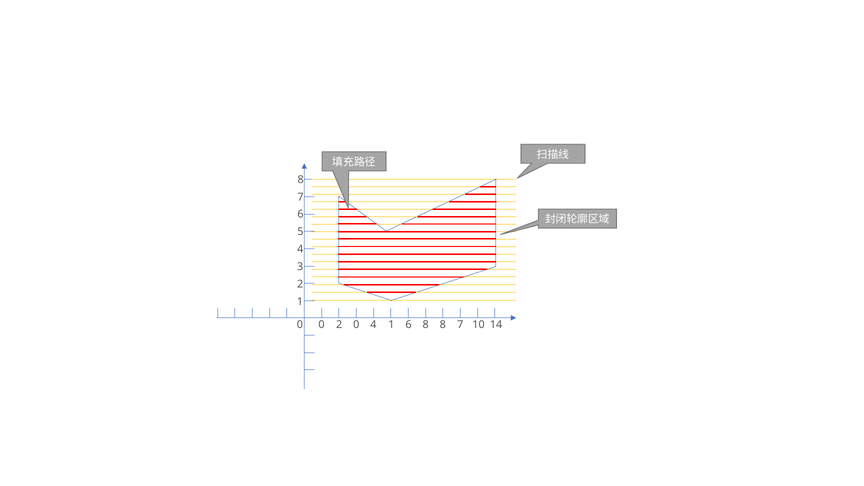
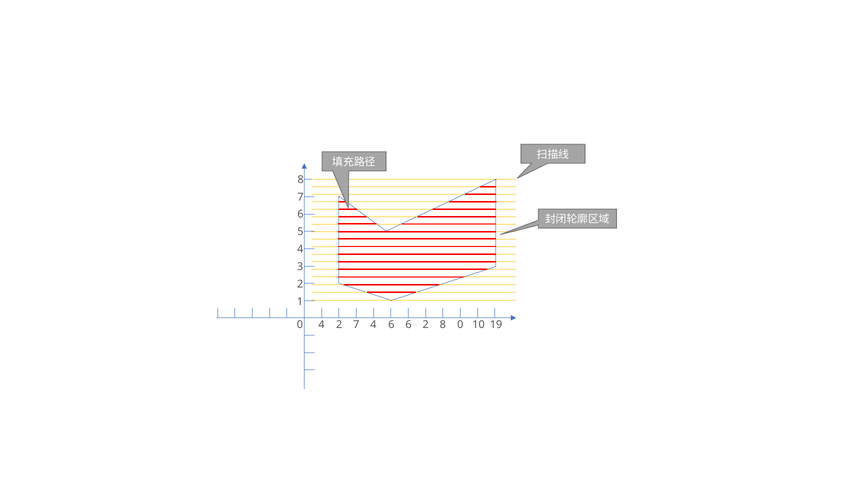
0 0: 0 -> 4 (322, 325)
2 0: 0 -> 7 (356, 325)
4 1: 1 -> 6 (391, 325)
6 8: 8 -> 2 (426, 325)
8 7: 7 -> 0 (460, 325)
14: 14 -> 19 (496, 325)
